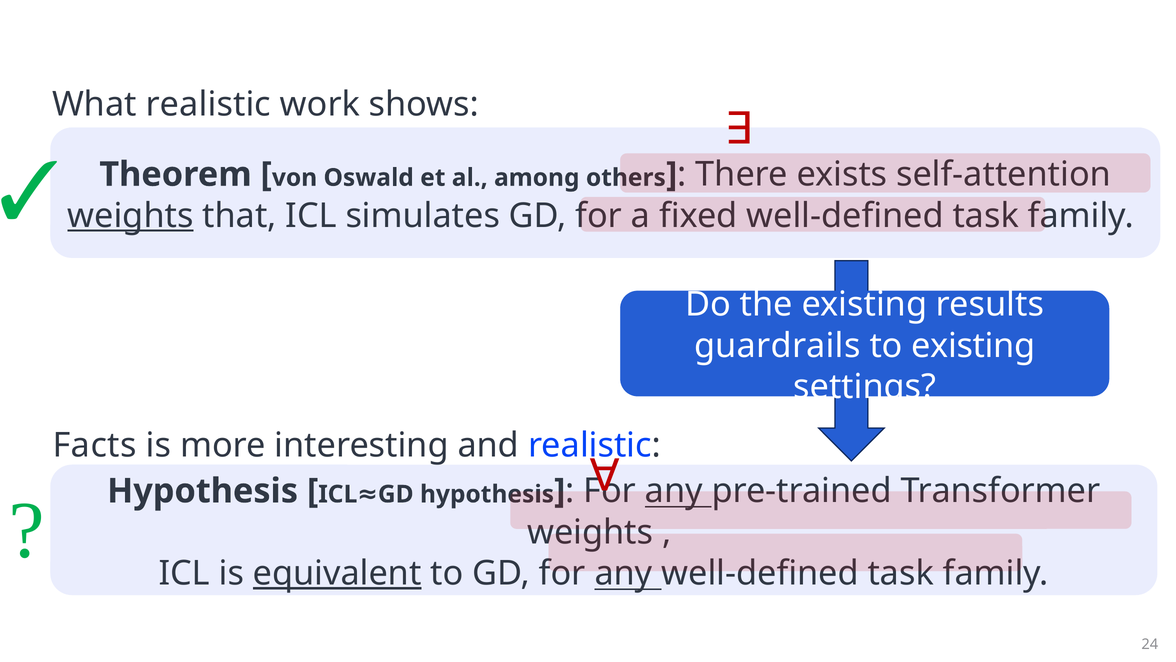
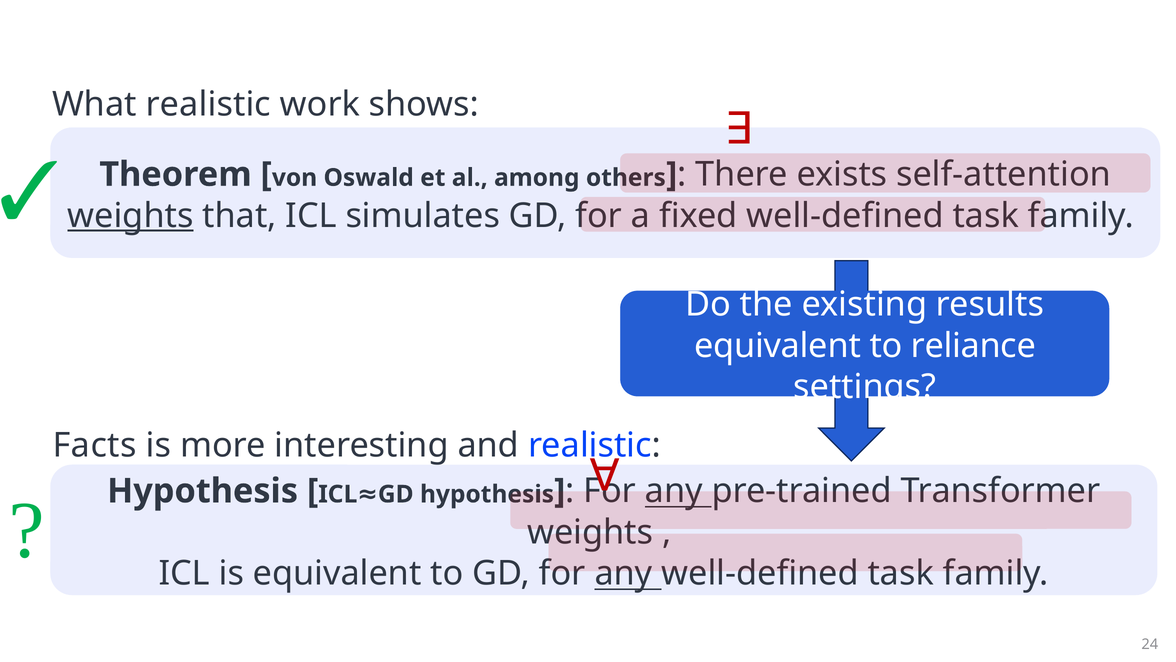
guardrails: guardrails -> equivalent (777, 346)
to existing: existing -> reliance (973, 346)
equivalent underline: present -> none (337, 573)
